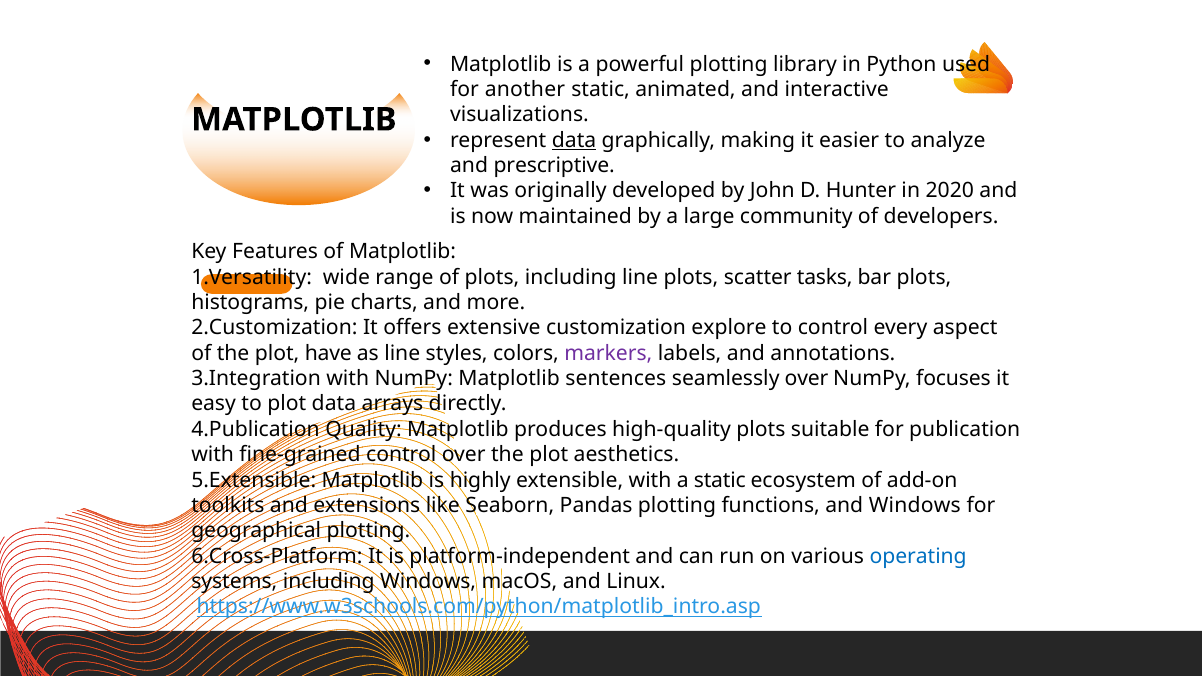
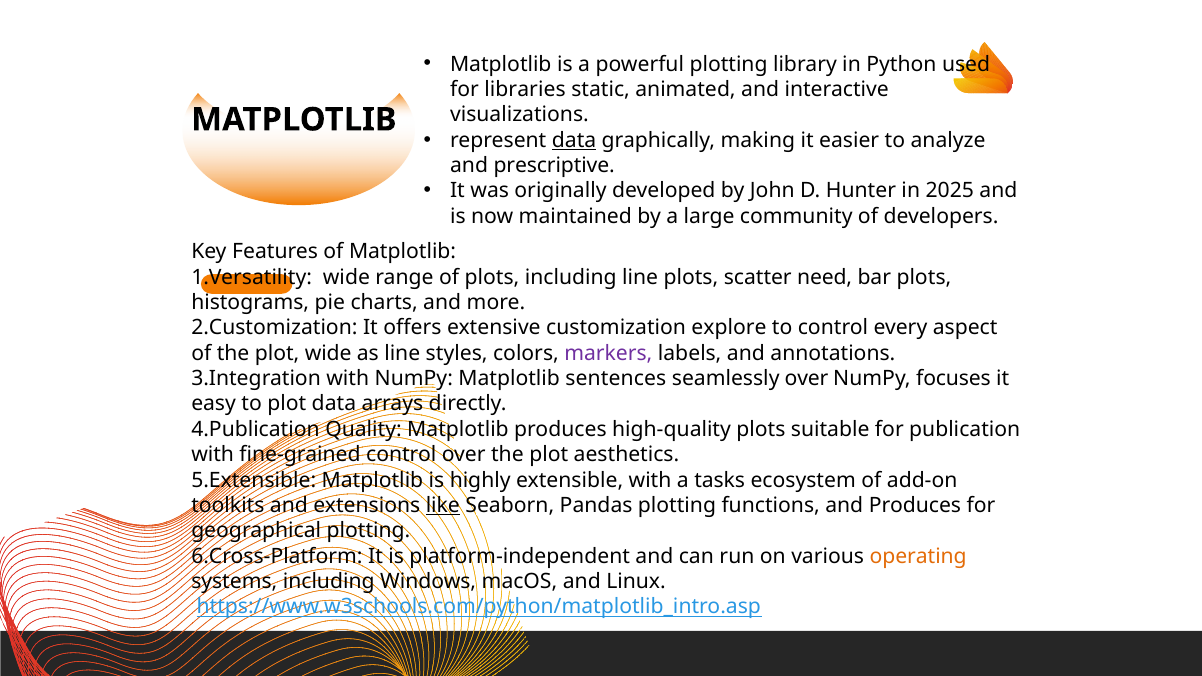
another: another -> libraries (525, 89)
2020: 2020 -> 2025 (950, 191)
tasks: tasks -> need (825, 277)
plot have: have -> wide (328, 353)
a static: static -> tasks (720, 480)
like underline: none -> present (443, 506)
and Windows: Windows -> Produces (915, 506)
operating colour: blue -> orange (918, 556)
